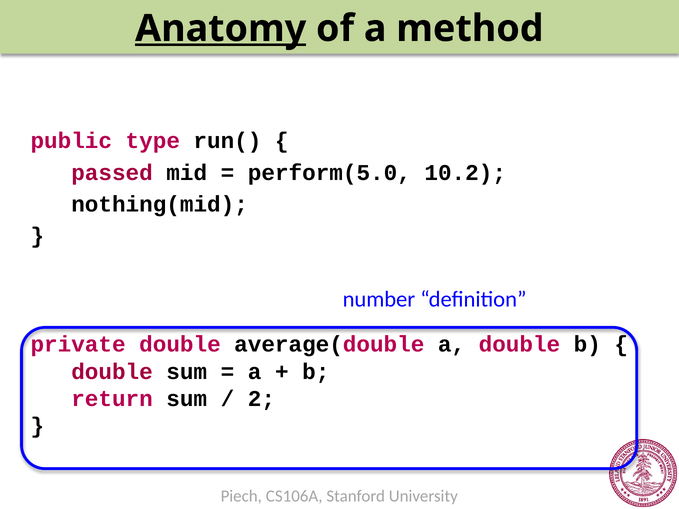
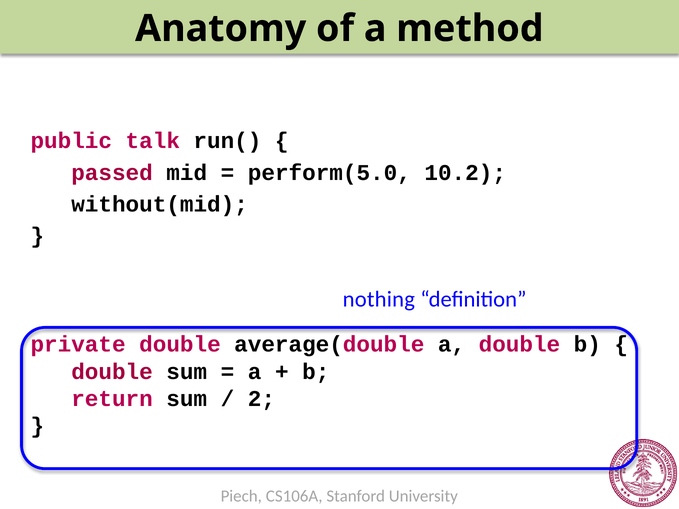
Anatomy underline: present -> none (221, 29)
type: type -> talk (153, 141)
nothing(mid: nothing(mid -> without(mid (160, 204)
number: number -> nothing (379, 299)
